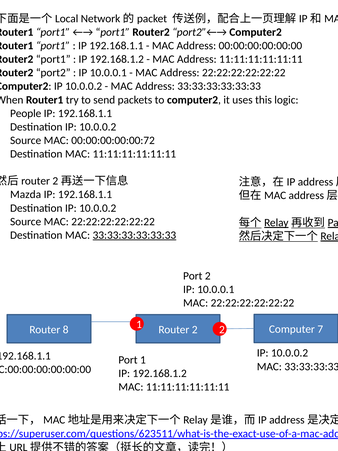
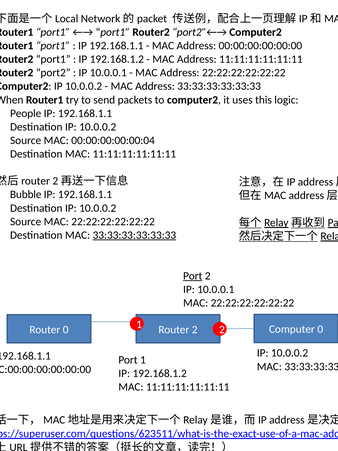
00:00:00:00:00:72: 00:00:00:00:00:72 -> 00:00:00:00:00:04 (113, 140)
Mazda: Mazda -> Bubble (26, 194)
Port underline: none -> present (193, 276)
Router 8: 8 -> 0 (66, 329)
Computer 7: 7 -> 0 (320, 329)
